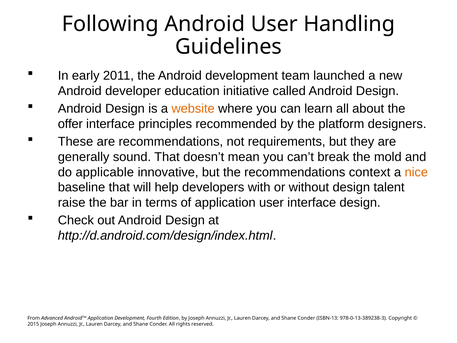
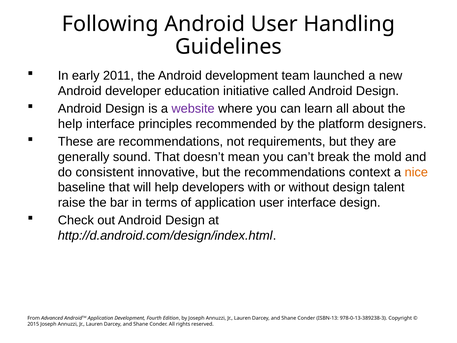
website colour: orange -> purple (193, 109)
offer: offer -> help (70, 124)
applicable: applicable -> consistent (105, 172)
